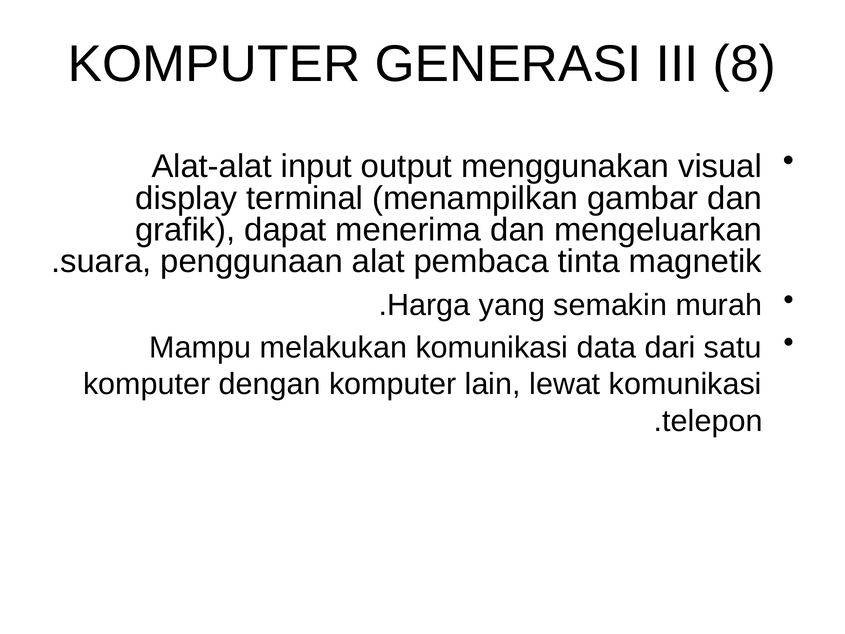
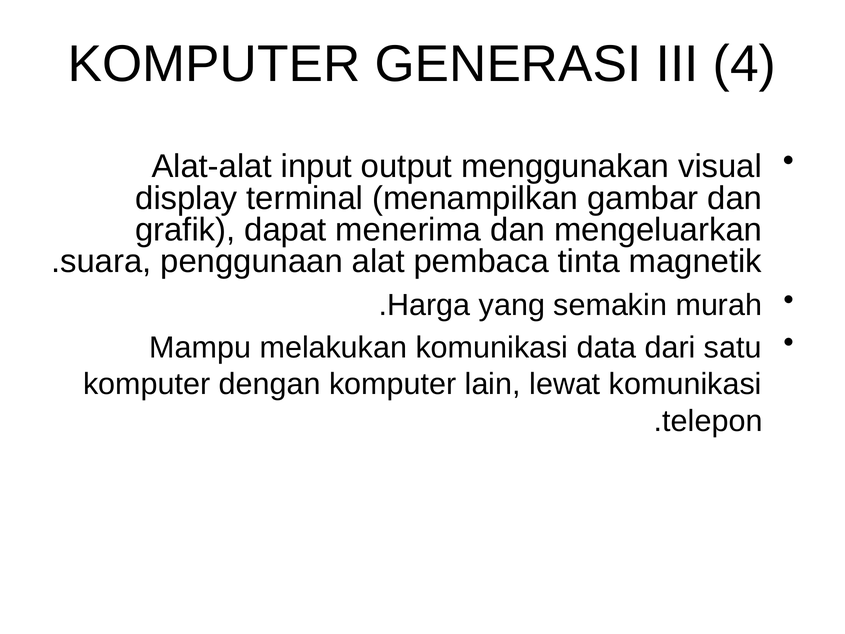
8: 8 -> 4 (744, 64)
